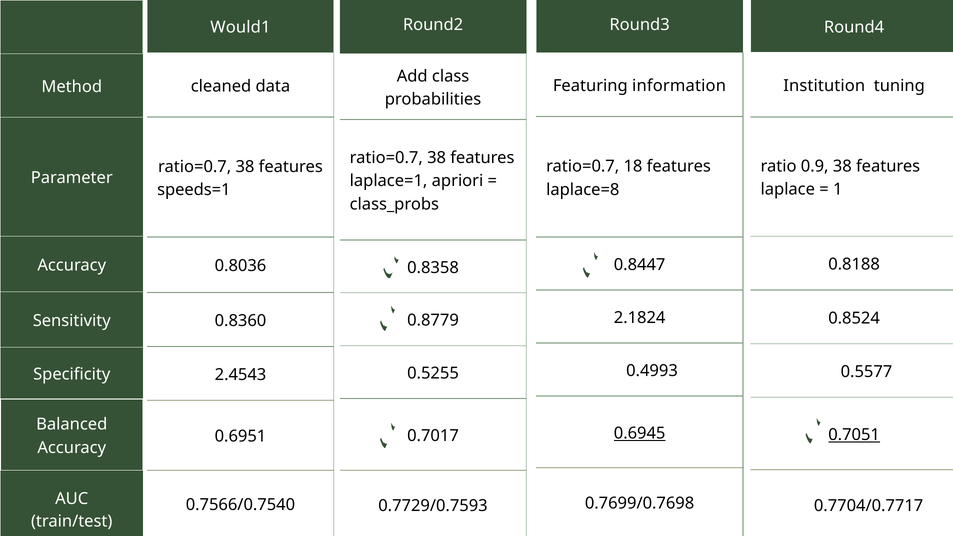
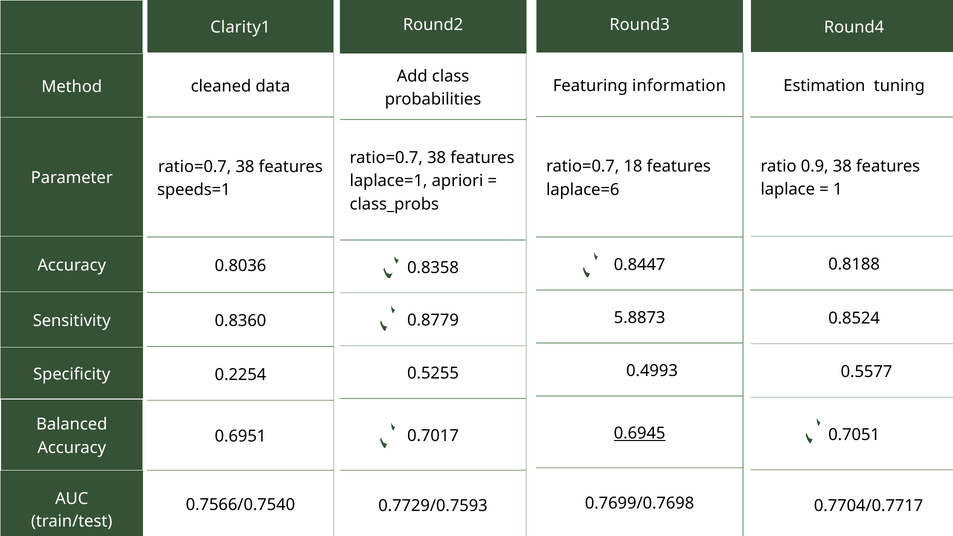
Would1: Would1 -> Clarity1 (240, 27)
Institution: Institution -> Estimation (824, 86)
laplace=8: laplace=8 -> laplace=6 (583, 190)
2.1824: 2.1824 -> 5.8873 (640, 318)
2.4543: 2.4543 -> 0.2254 (241, 375)
0.7051 underline: present -> none (854, 435)
